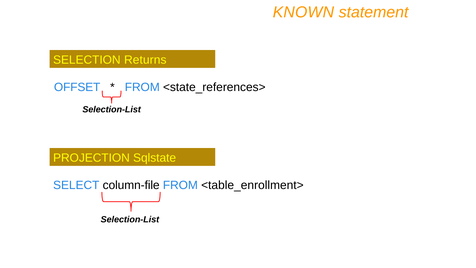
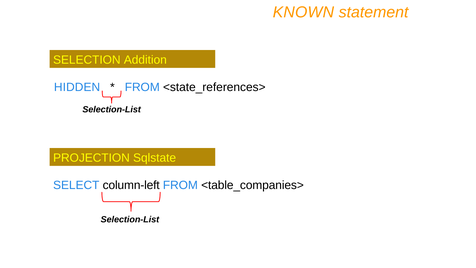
Returns: Returns -> Addition (145, 60)
OFFSET: OFFSET -> HIDDEN (77, 87)
column-file: column-file -> column-left (131, 185)
<table_enrollment>: <table_enrollment> -> <table_companies> (252, 185)
